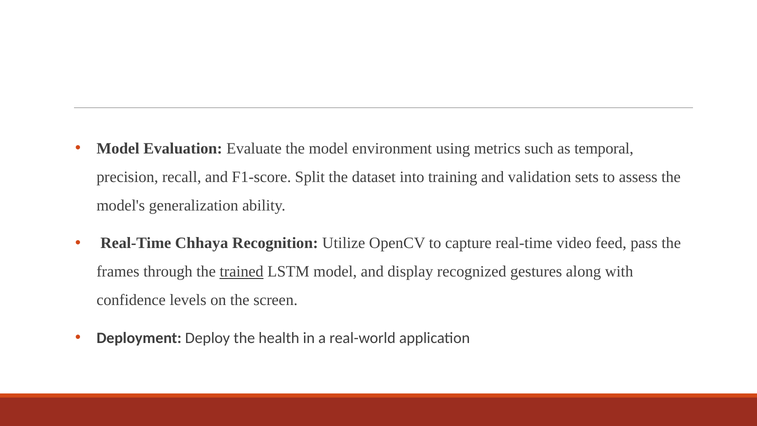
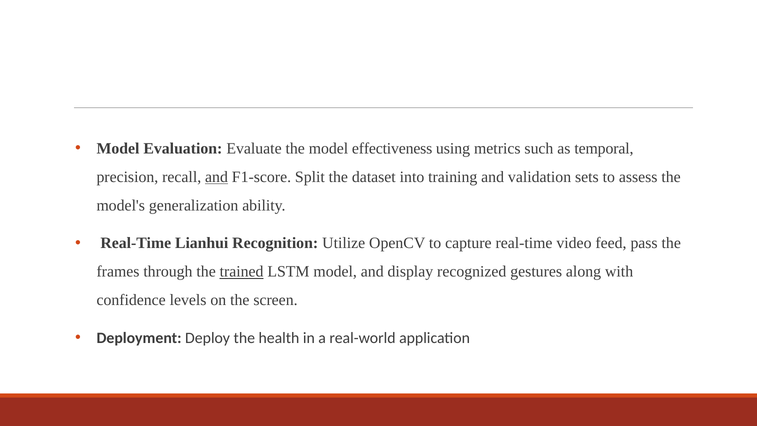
environment: environment -> effectiveness (392, 149)
and underline: none -> present (216, 177)
Chhaya: Chhaya -> Lianhui (202, 243)
